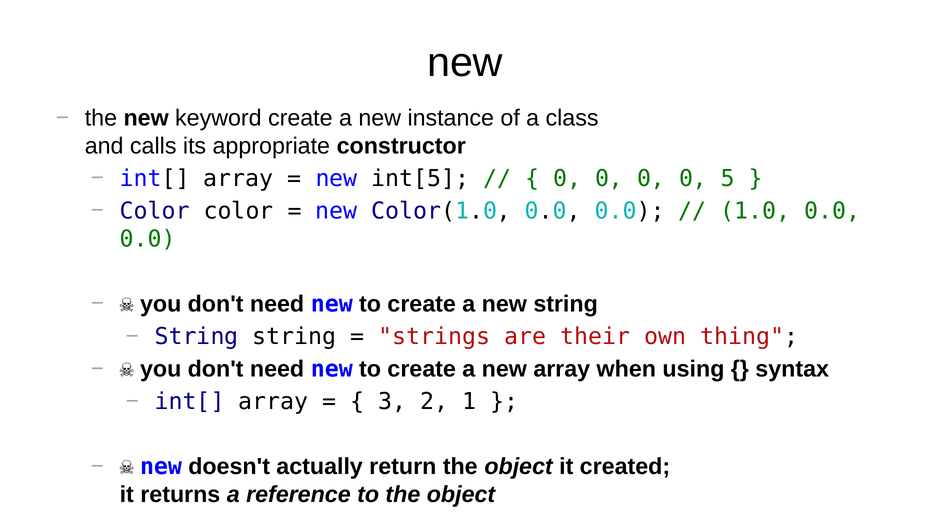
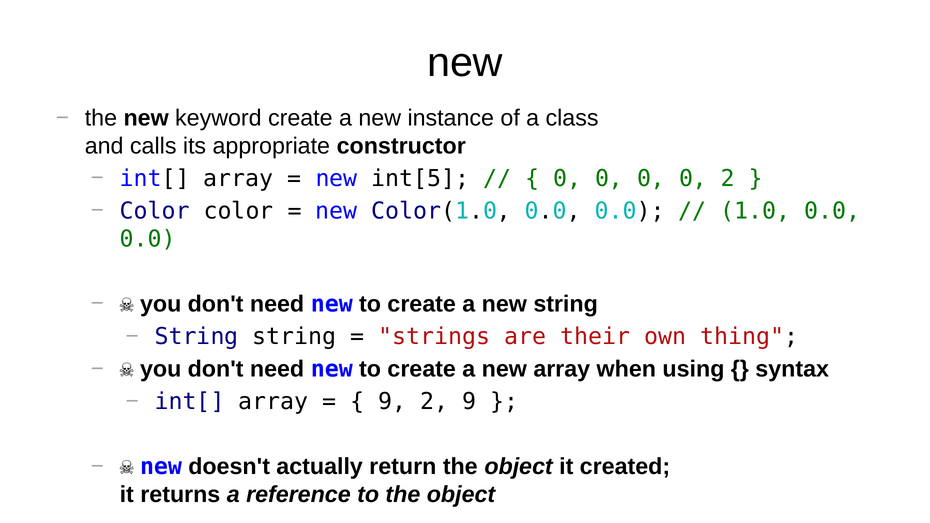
0 5: 5 -> 2 (728, 179)
3: 3 -> 9 (392, 402)
2 1: 1 -> 9 (469, 402)
